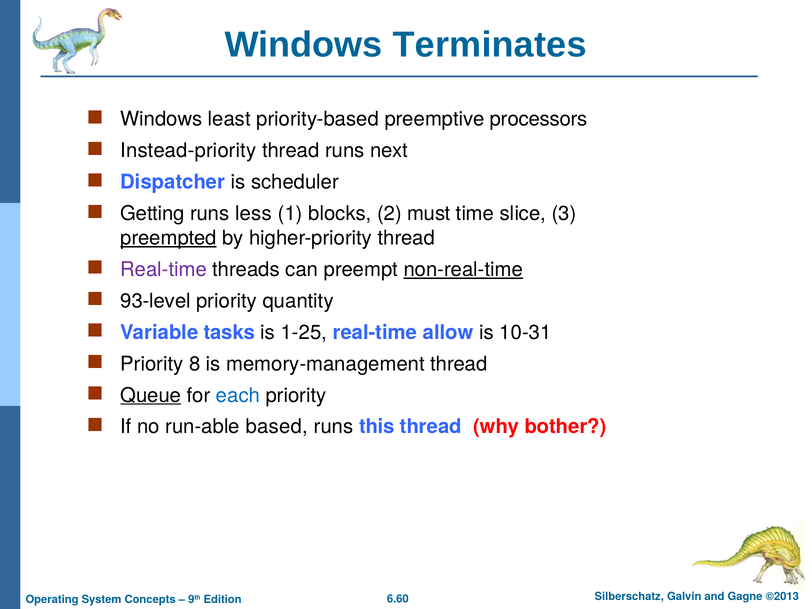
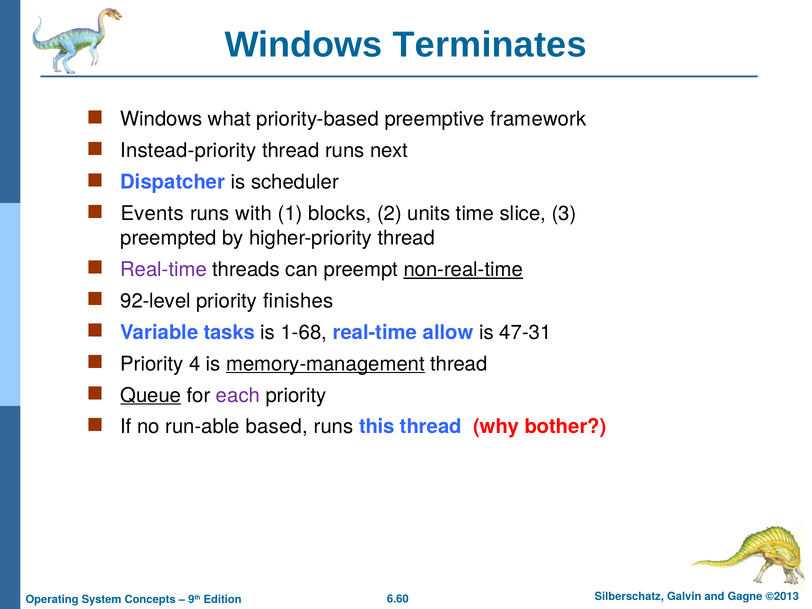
least: least -> what (229, 119)
processors: processors -> framework (538, 119)
Getting: Getting -> Events (152, 214)
less: less -> with (254, 214)
must: must -> units (429, 214)
preempted underline: present -> none (169, 238)
93-level: 93-level -> 92-level (156, 301)
quantity: quantity -> finishes (298, 301)
1-25: 1-25 -> 1-68 (304, 332)
10-31: 10-31 -> 47-31 (525, 332)
8: 8 -> 4 (195, 364)
memory-management underline: none -> present (325, 364)
each colour: blue -> purple (238, 395)
